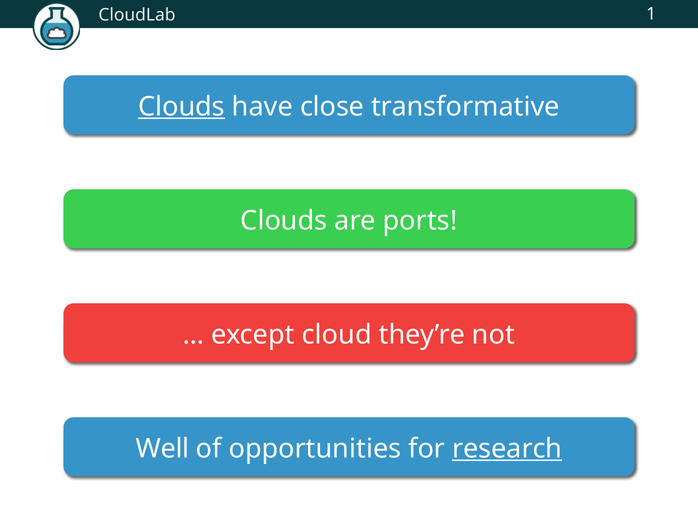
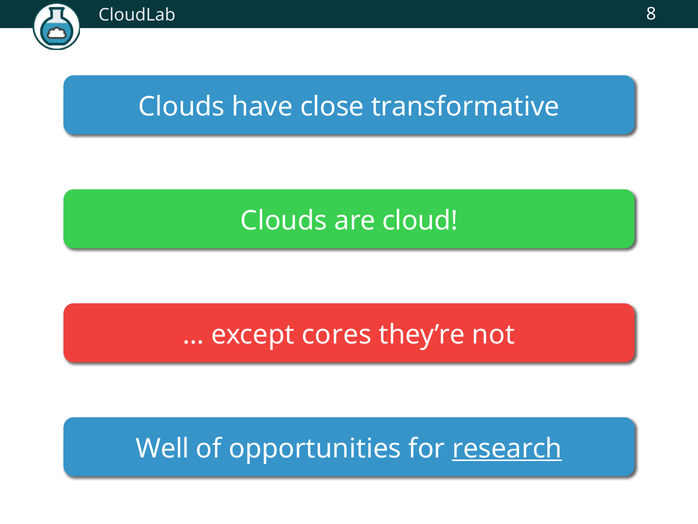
1: 1 -> 8 (651, 14)
Clouds underline: present -> none (182, 107)
ports: ports -> cloud (420, 221)
cloud: cloud -> cores (337, 334)
